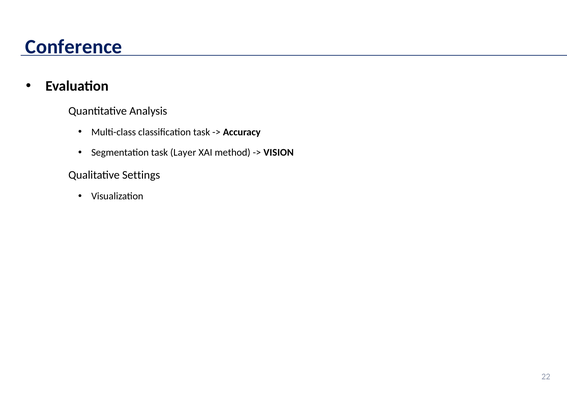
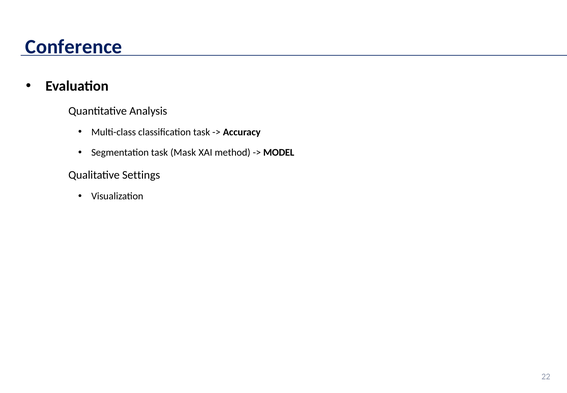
Layer: Layer -> Mask (183, 152)
VISION: VISION -> MODEL (279, 152)
